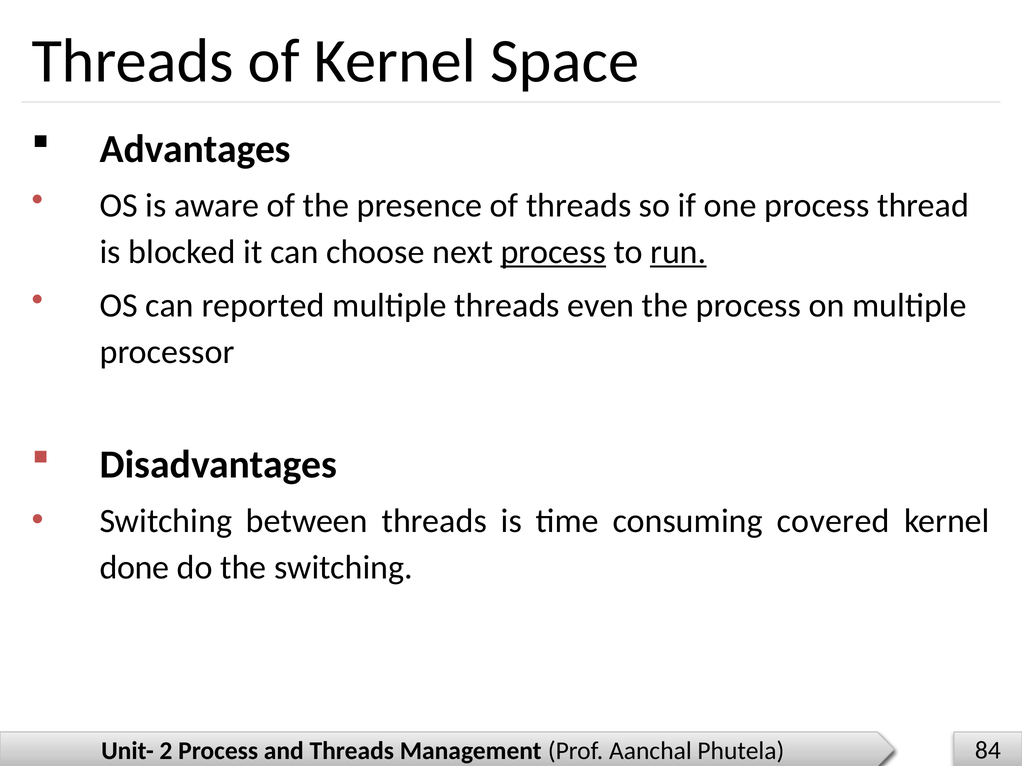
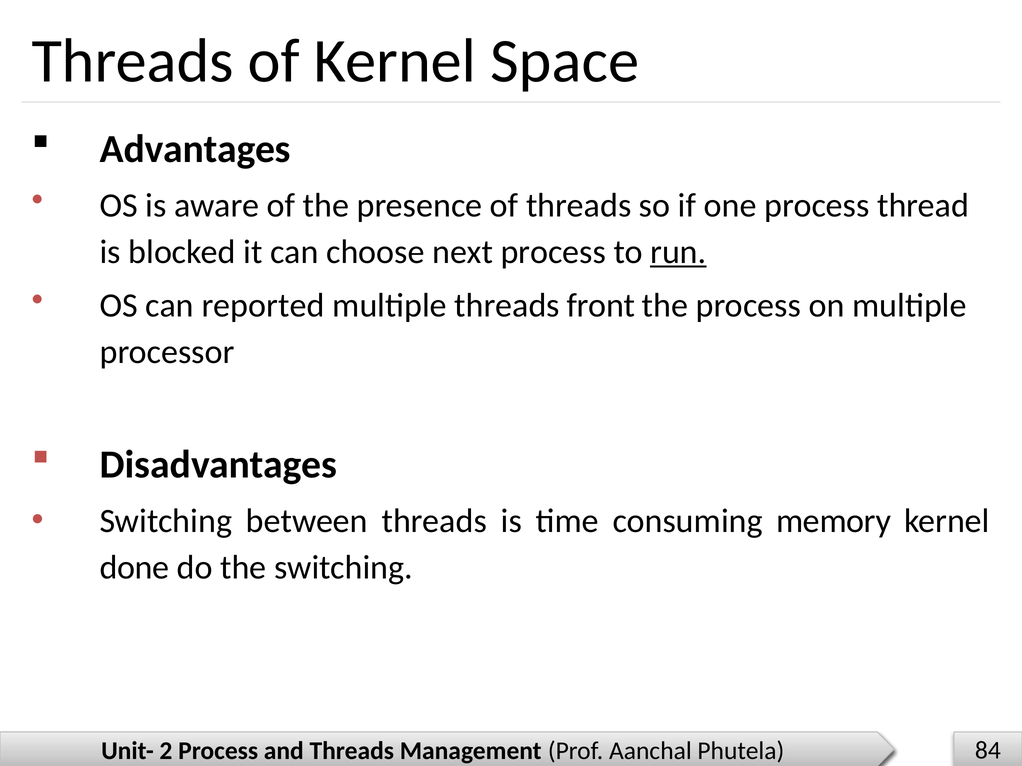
process underline: present -> none (553, 252)
even: even -> front (601, 306)
covered: covered -> memory (833, 521)
